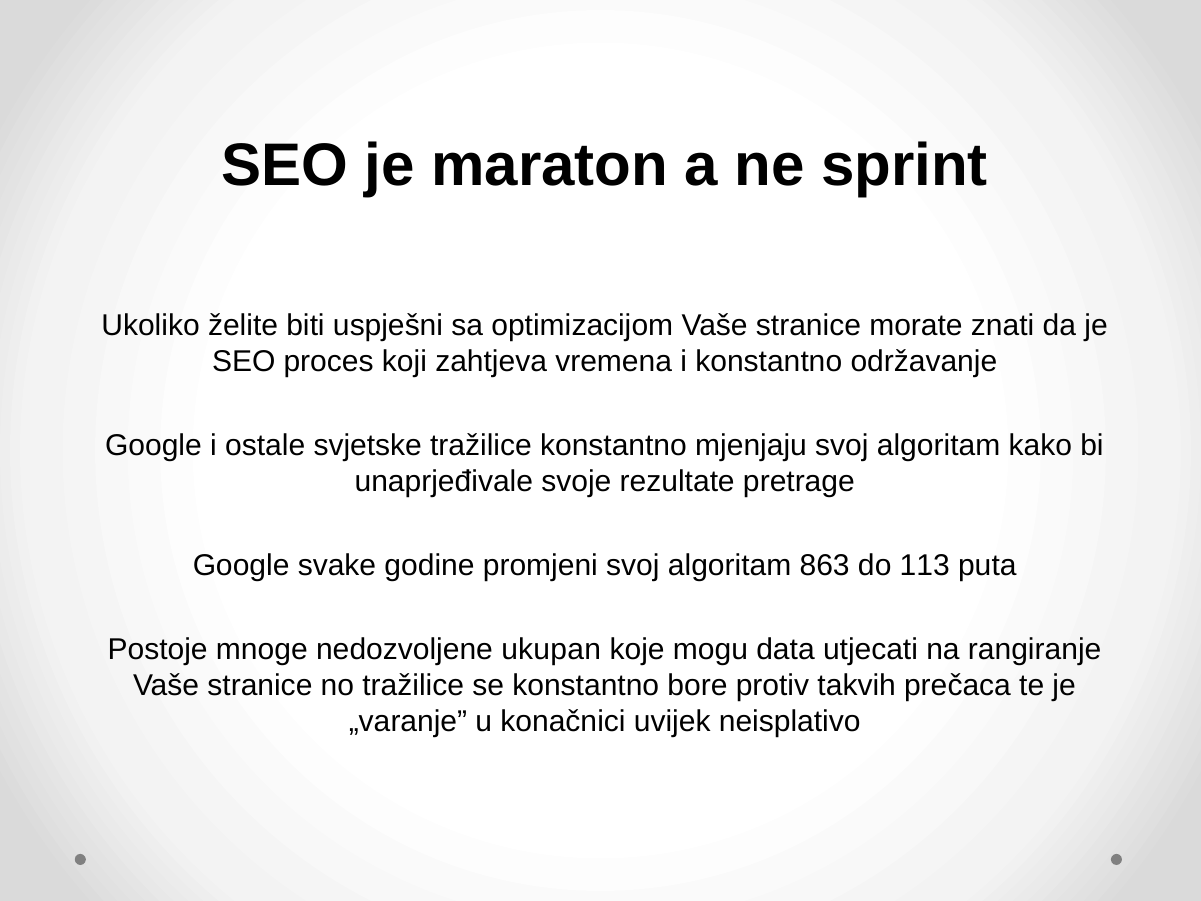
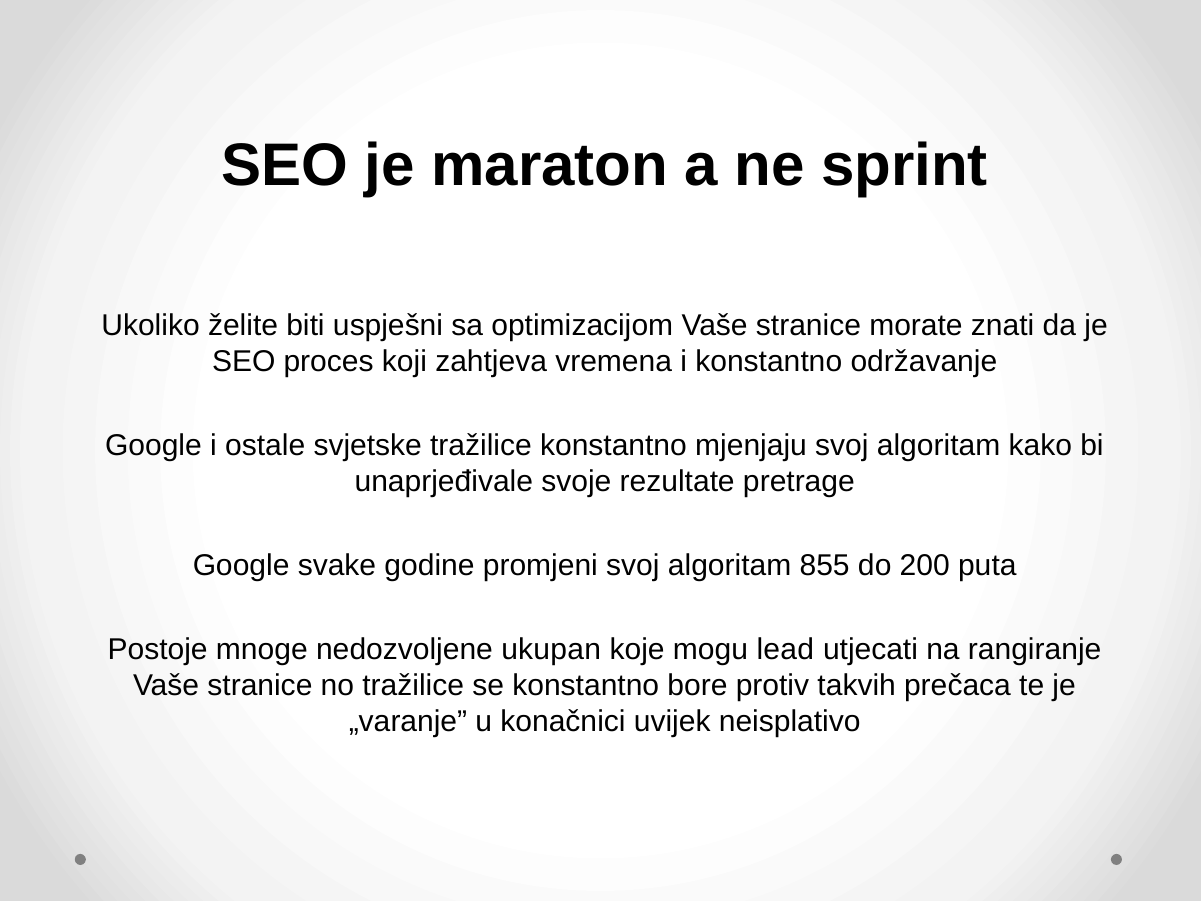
863: 863 -> 855 (825, 565)
113: 113 -> 200 (925, 565)
data: data -> lead (785, 649)
